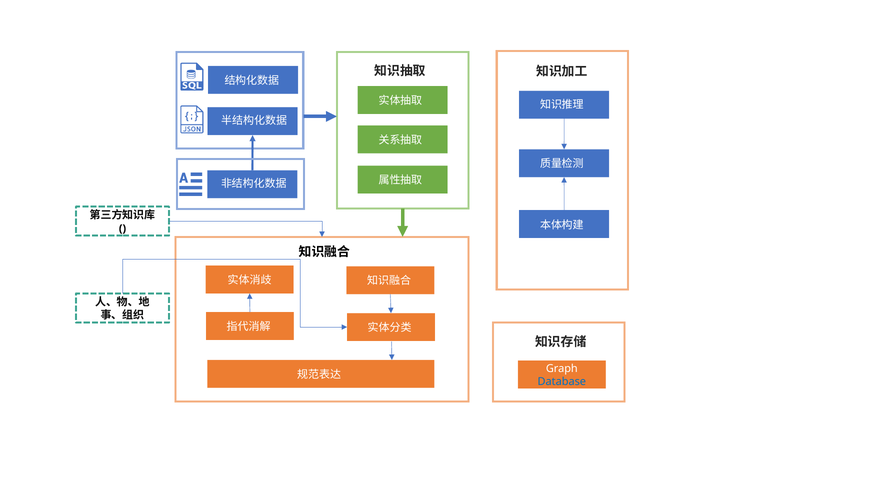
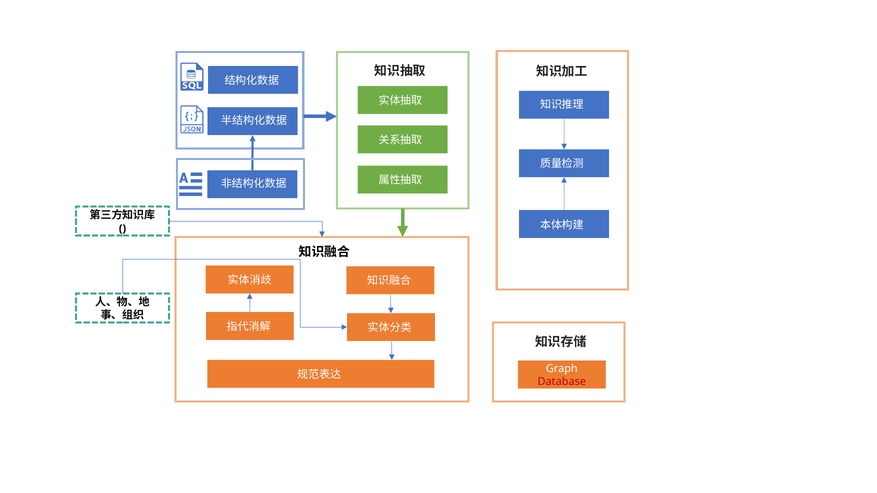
Database colour: blue -> red (562, 382)
